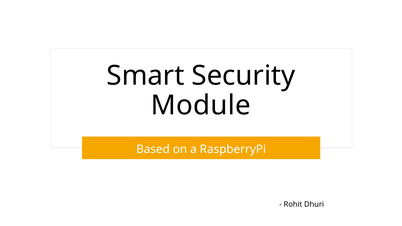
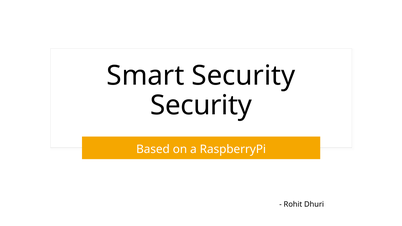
Module: Module -> Security (201, 106)
